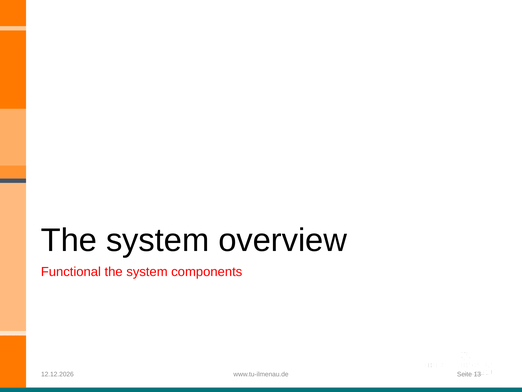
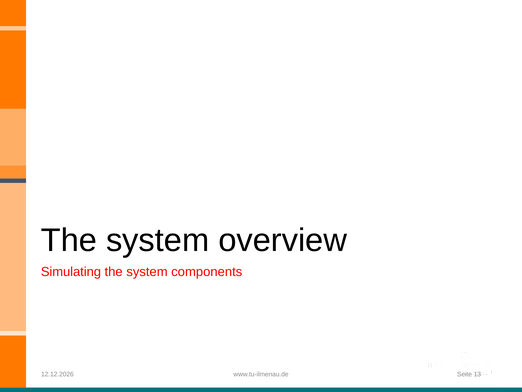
Functional: Functional -> Simulating (71, 272)
